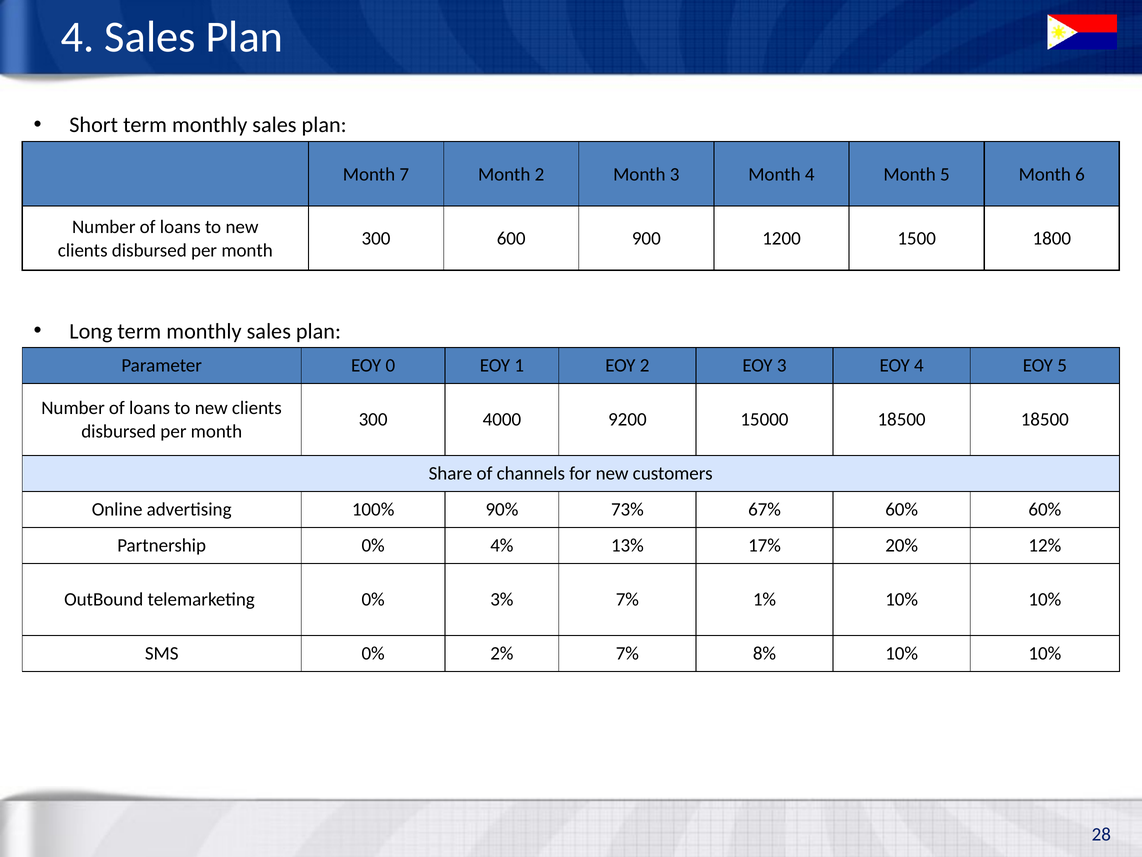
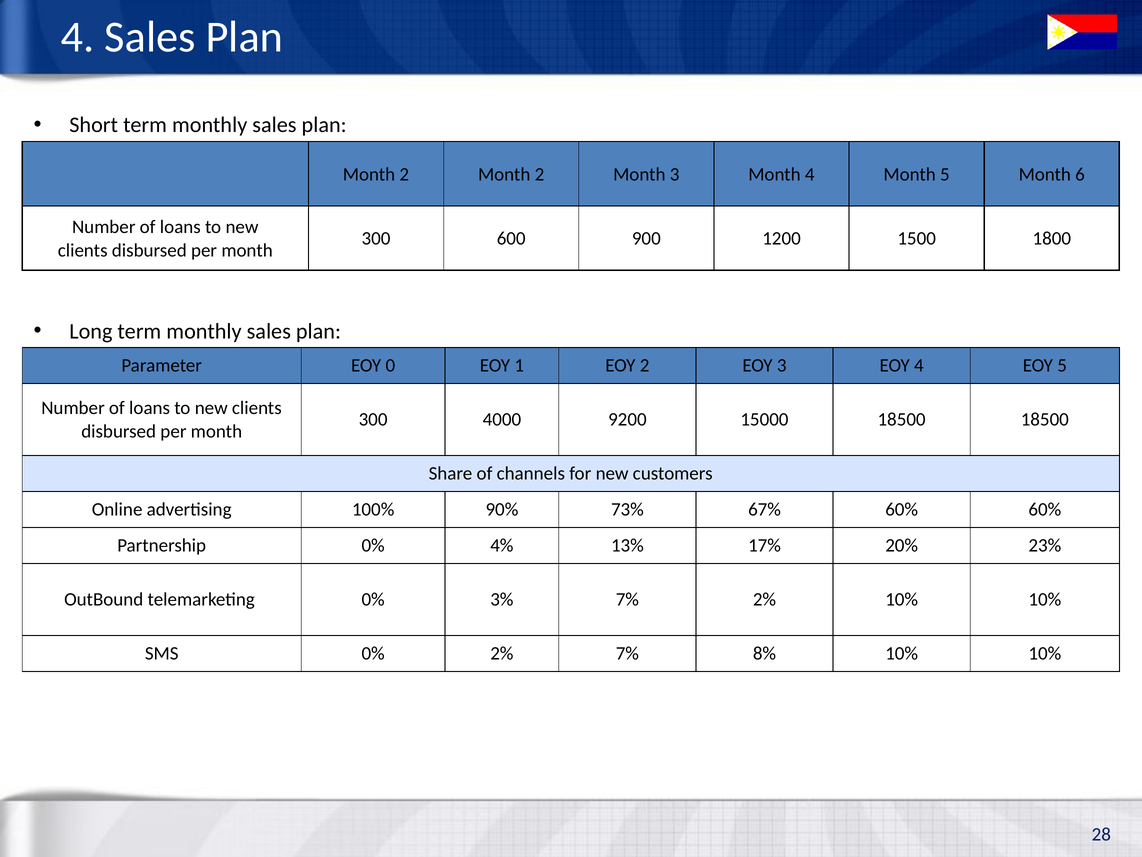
7: 7 -> 2 (404, 174)
12%: 12% -> 23% (1045, 545)
7% 1%: 1% -> 2% (764, 599)
